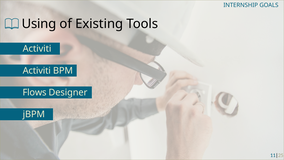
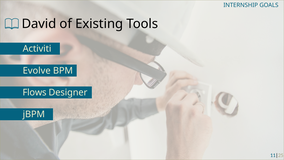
Using: Using -> David (39, 24)
Activiti: Activiti -> Evolve (37, 70)
